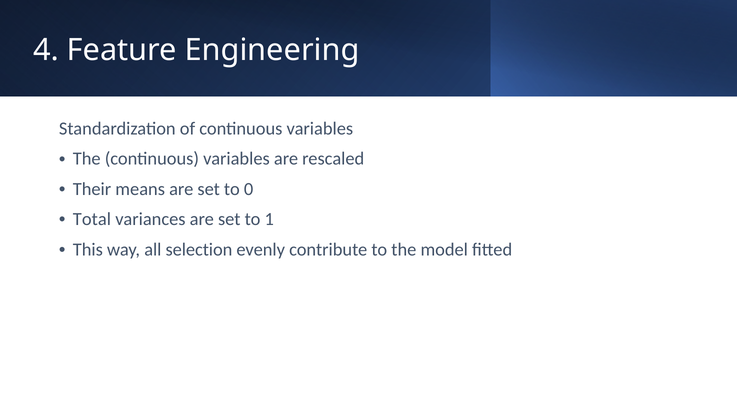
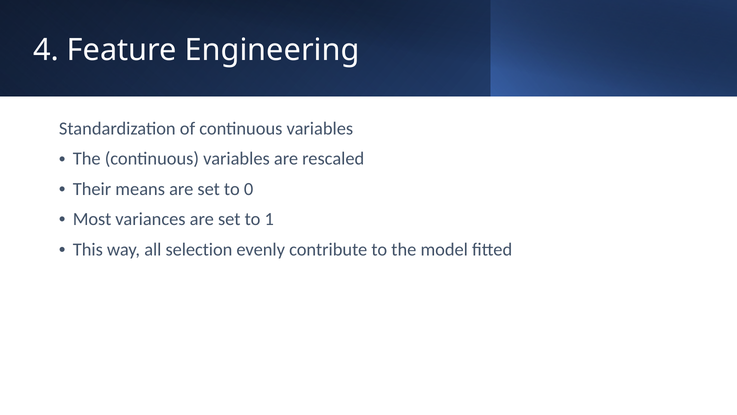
Total: Total -> Most (92, 219)
